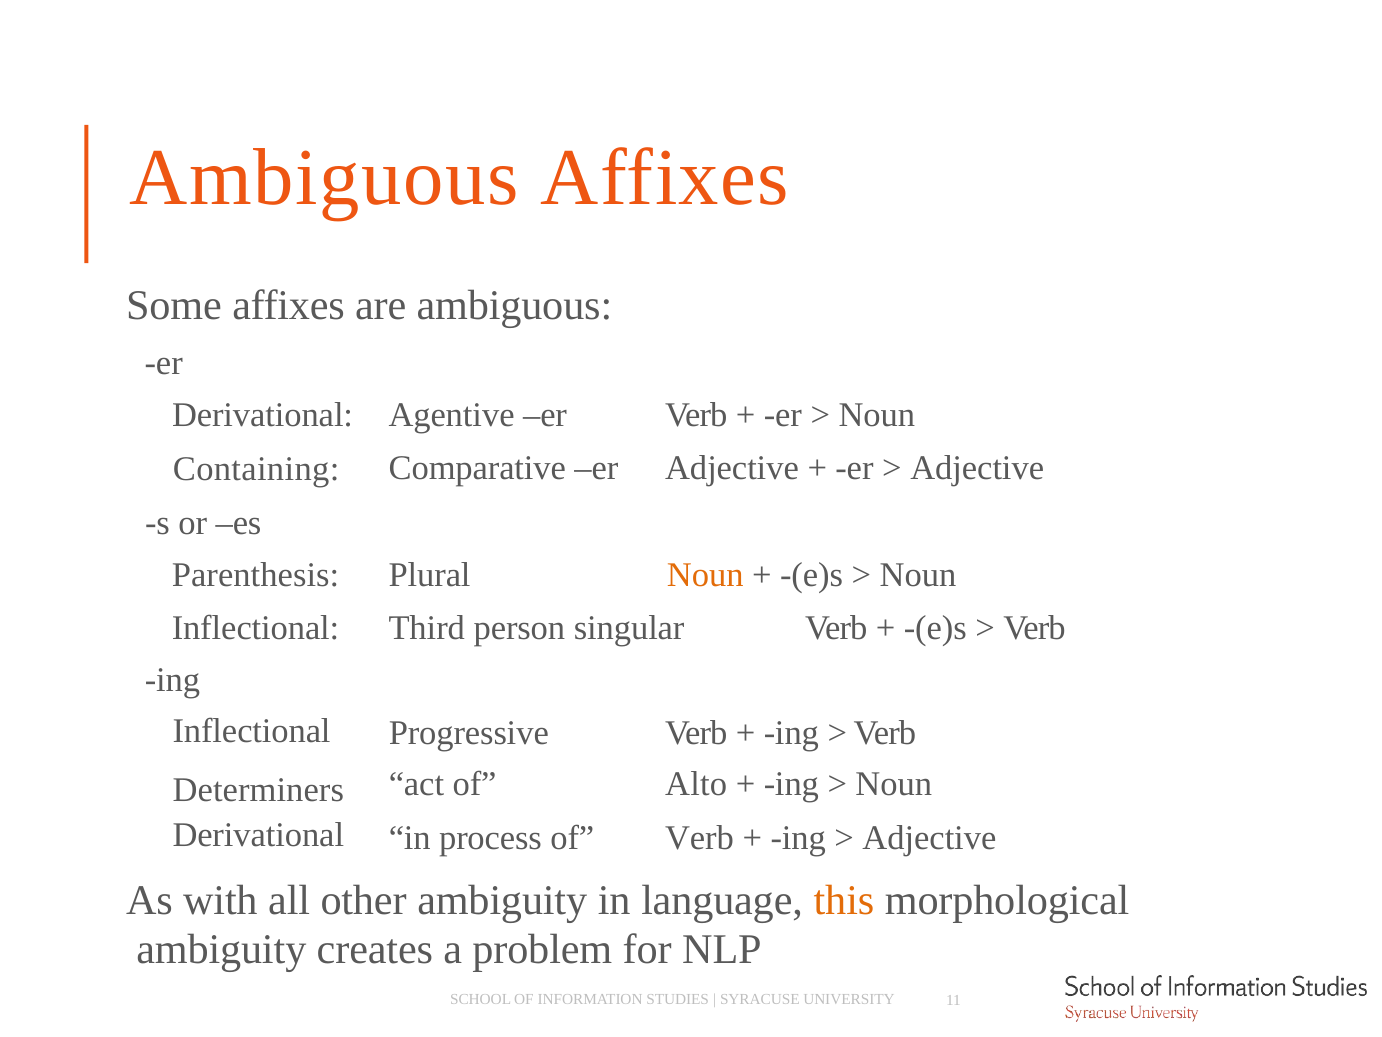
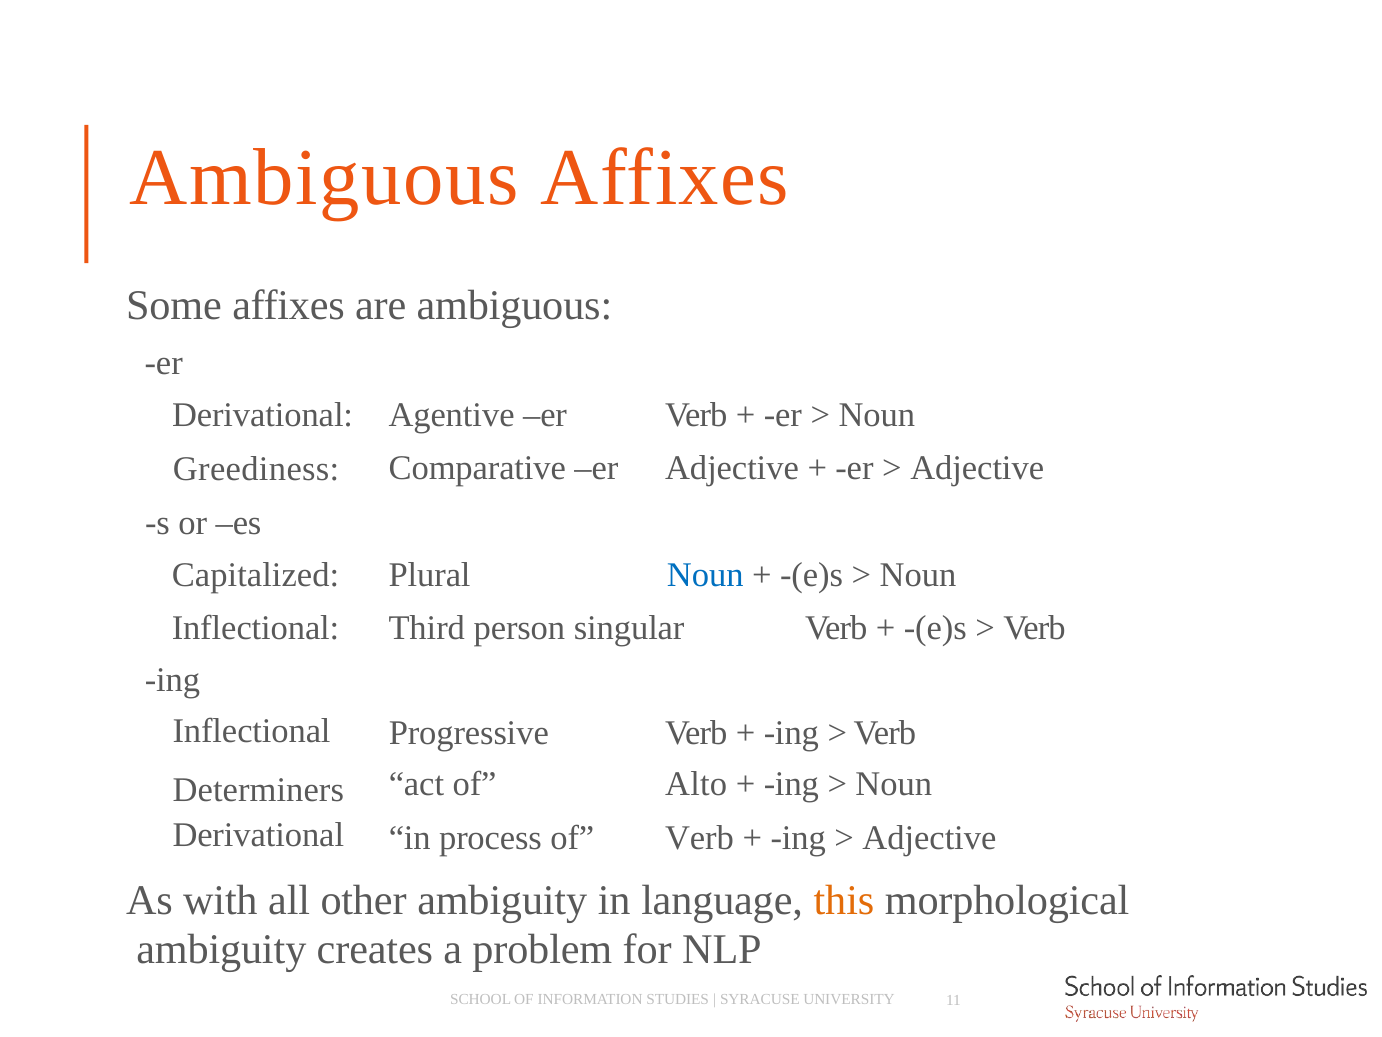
Containing: Containing -> Greediness (256, 469)
Parenthesis: Parenthesis -> Capitalized (256, 574)
Noun colour: orange -> blue (705, 574)
